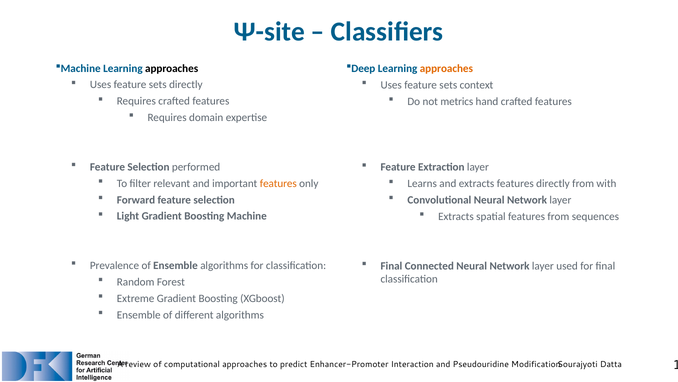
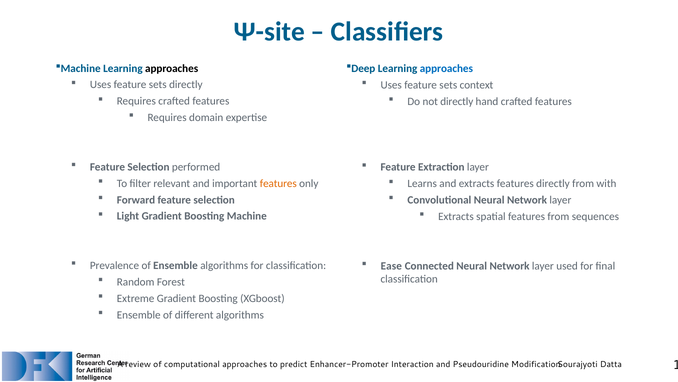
approaches colour: orange -> blue (446, 69)
not metrics: metrics -> directly (457, 101)
Final: Final -> Ease (391, 266)
